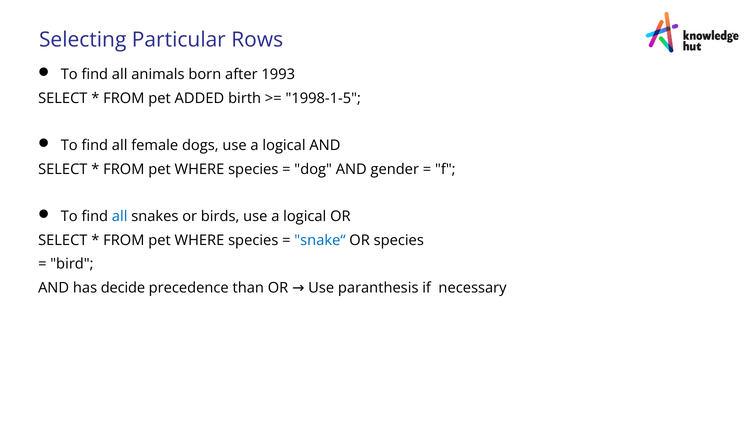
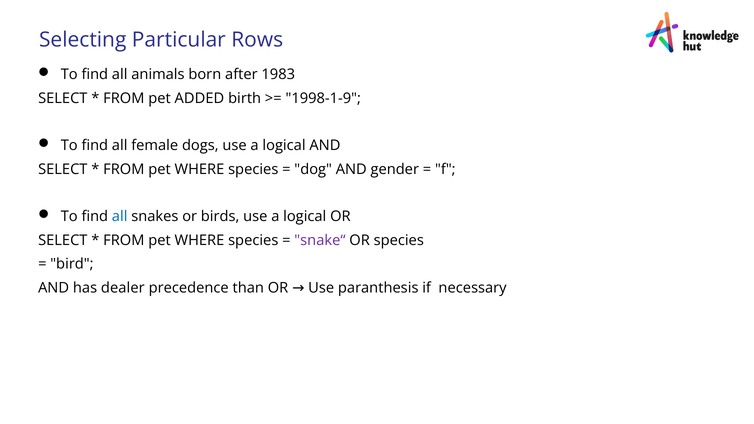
1993: 1993 -> 1983 (278, 75)
1998-1-5: 1998-1-5 -> 1998-1-9 (323, 98)
snake“ colour: blue -> purple (320, 240)
decide: decide -> dealer (123, 288)
